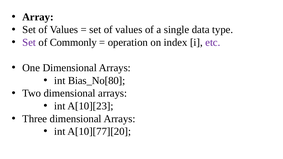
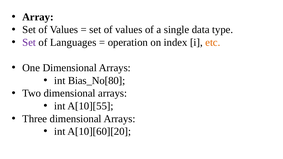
Commonly: Commonly -> Languages (73, 42)
etc colour: purple -> orange (213, 42)
A[10][23: A[10][23 -> A[10][55 (90, 106)
A[10][77][20: A[10][77][20 -> A[10][60][20 (99, 132)
